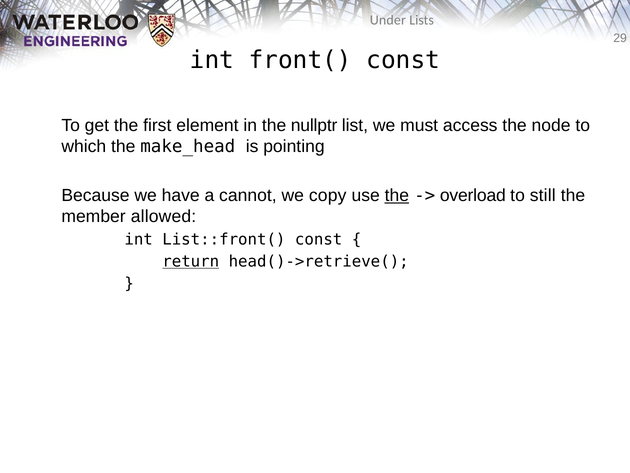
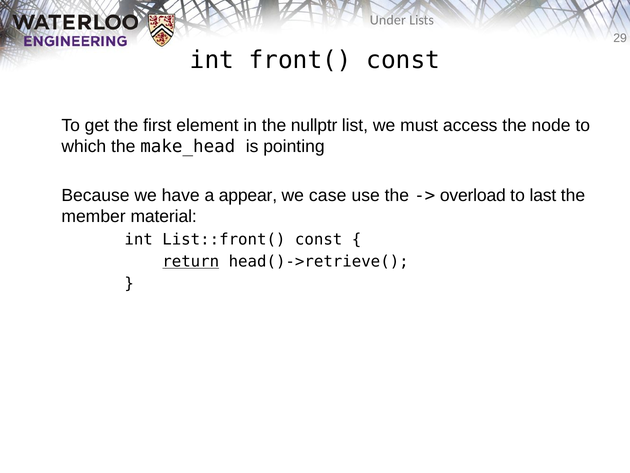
cannot: cannot -> appear (248, 195)
copy: copy -> case (328, 195)
the underline: present -> none (397, 195)
still: still -> last (543, 195)
allowed: allowed -> material (164, 216)
